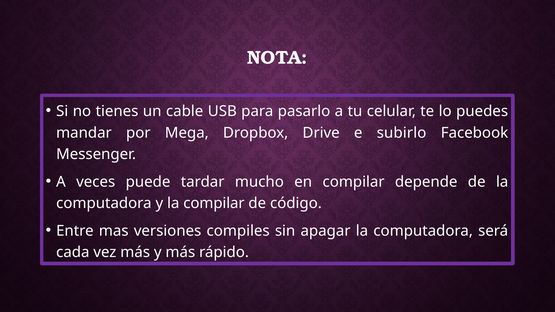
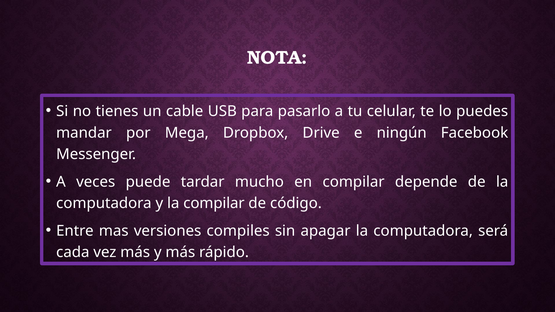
subirlo: subirlo -> ningún (402, 133)
